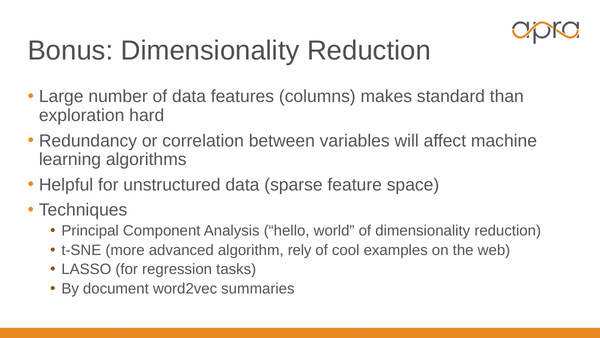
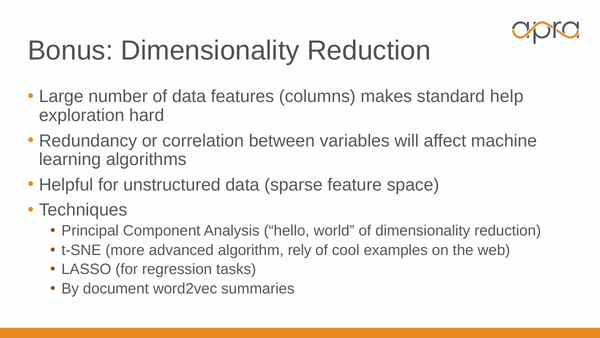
than: than -> help (507, 97)
